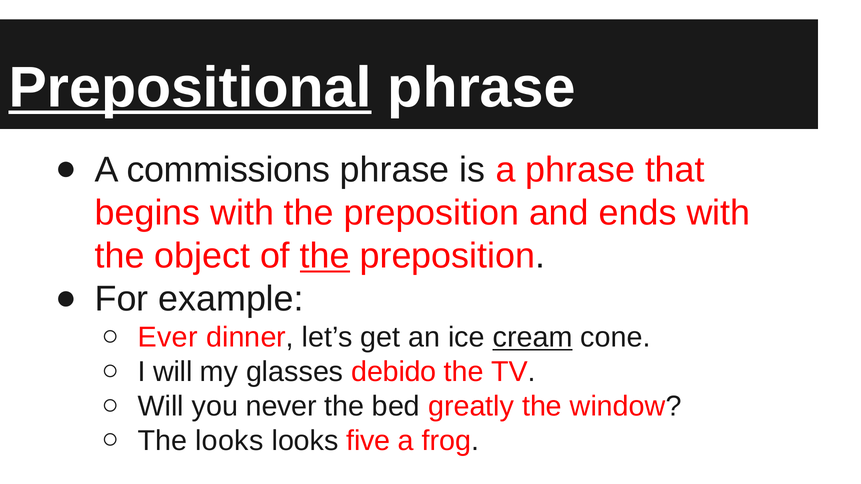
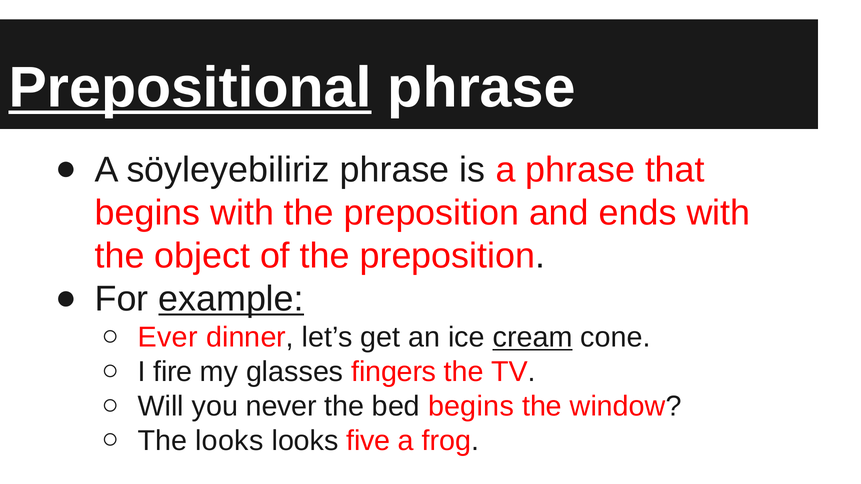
commissions: commissions -> söyleyebiliriz (228, 170)
the underline: present -> none (325, 256)
example underline: none -> present (231, 299)
I will: will -> fire (173, 372)
debido: debido -> fingers (394, 372)
bed greatly: greatly -> begins (471, 406)
